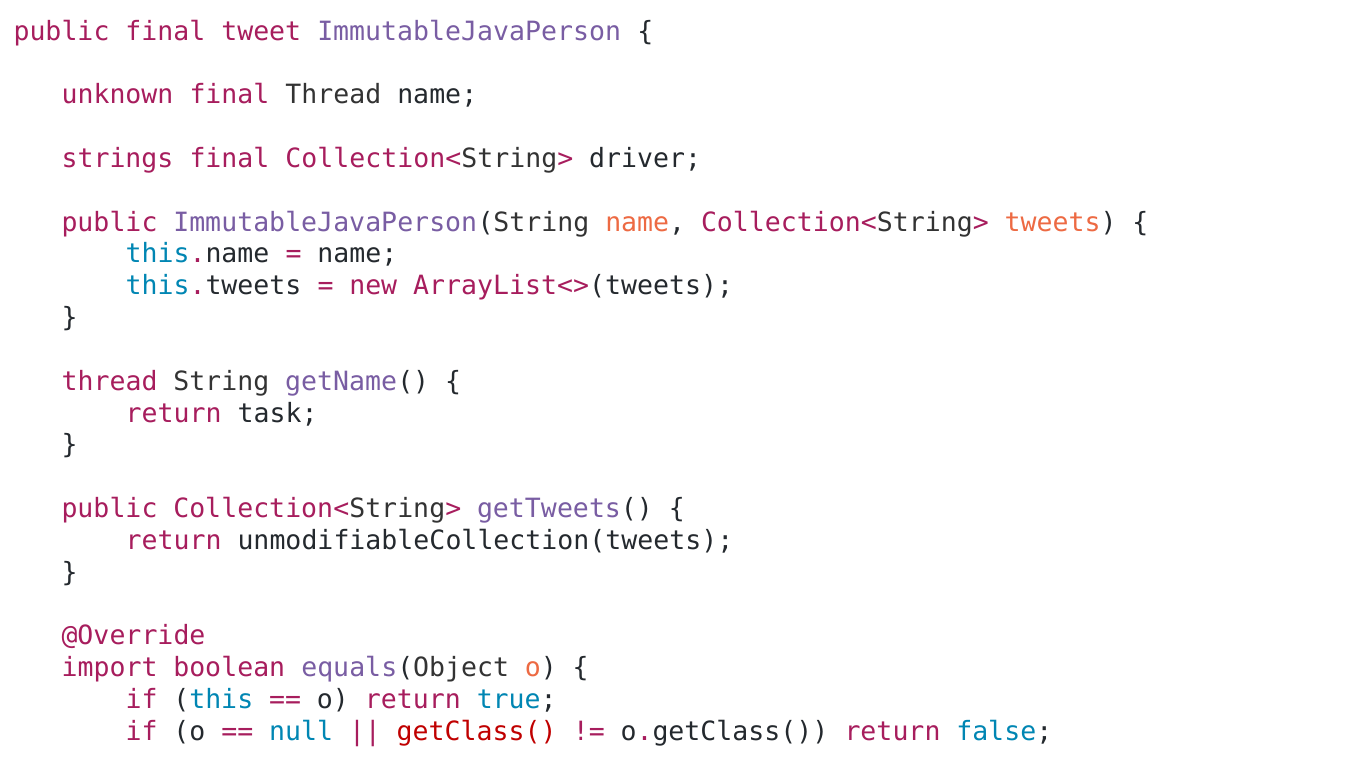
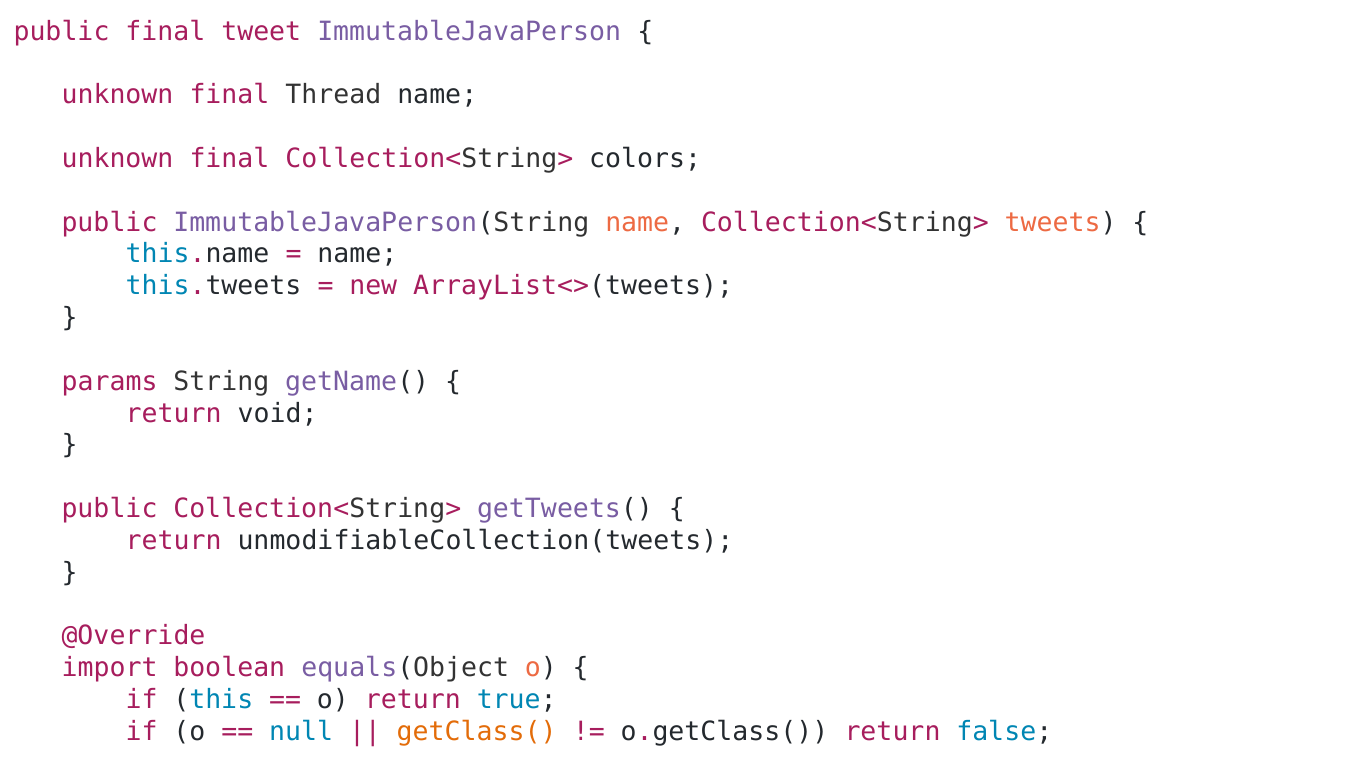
strings: strings -> unknown (117, 159)
driver: driver -> colors (645, 159)
thread: thread -> params (110, 382)
task: task -> void (278, 413)
getClass( colour: red -> orange (477, 732)
